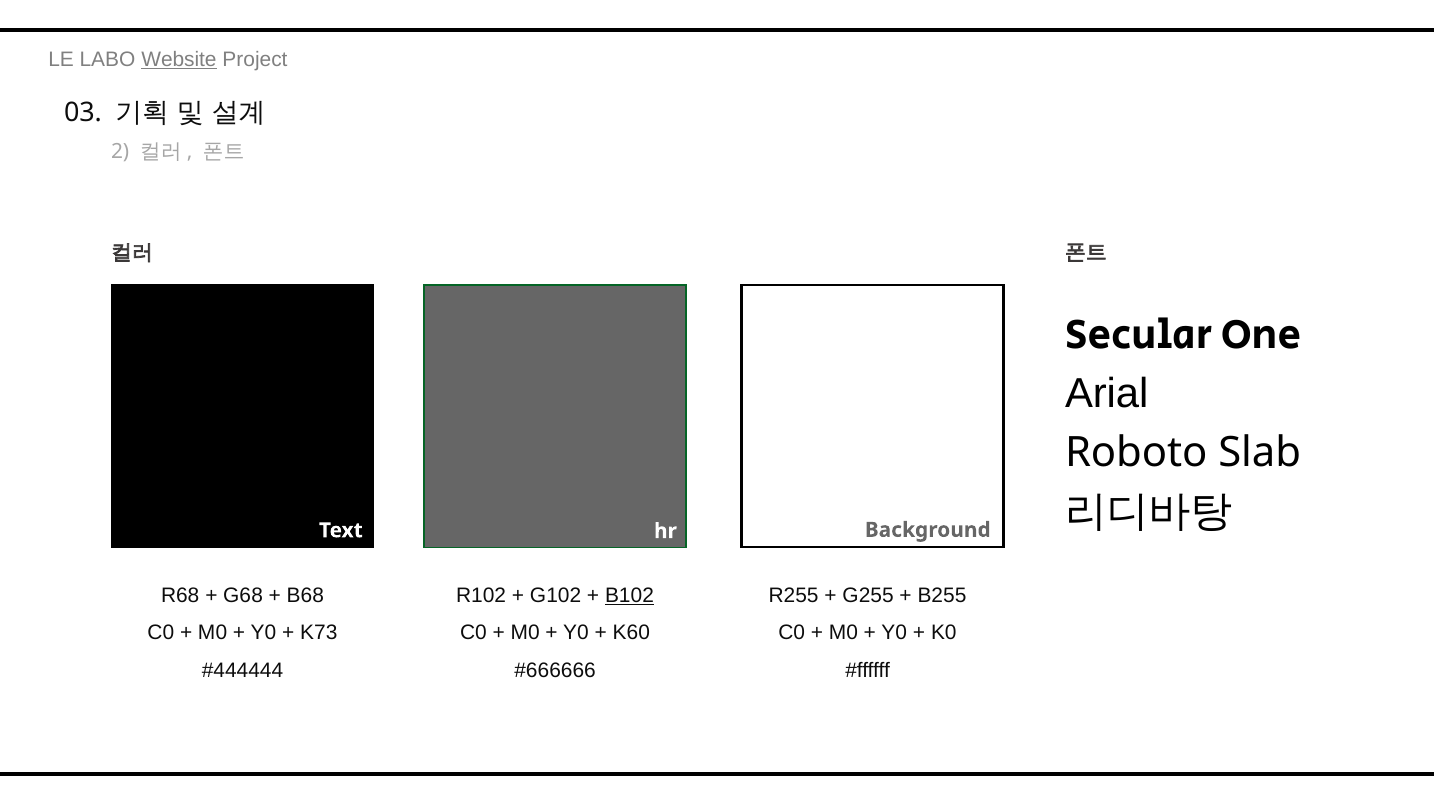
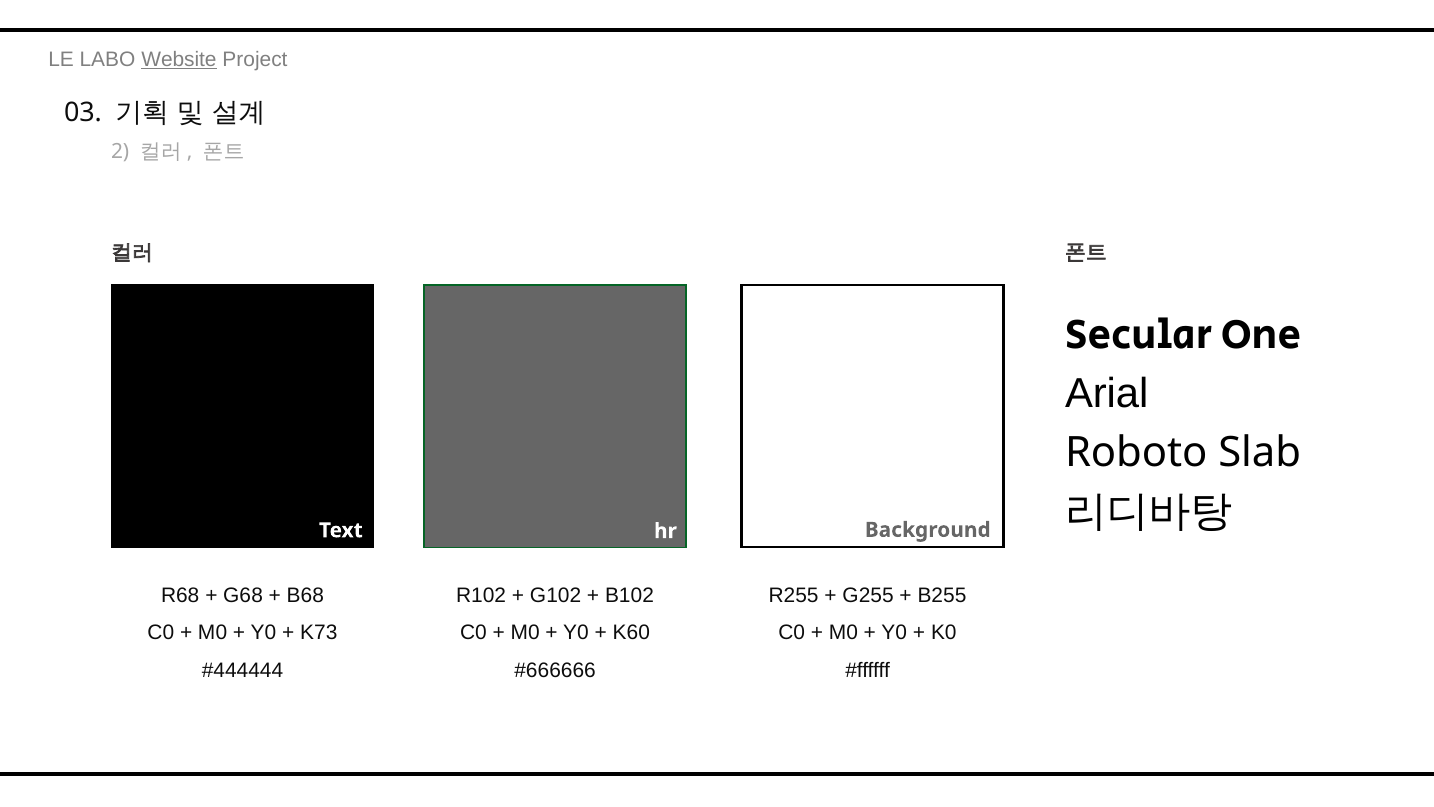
B102 underline: present -> none (629, 595)
